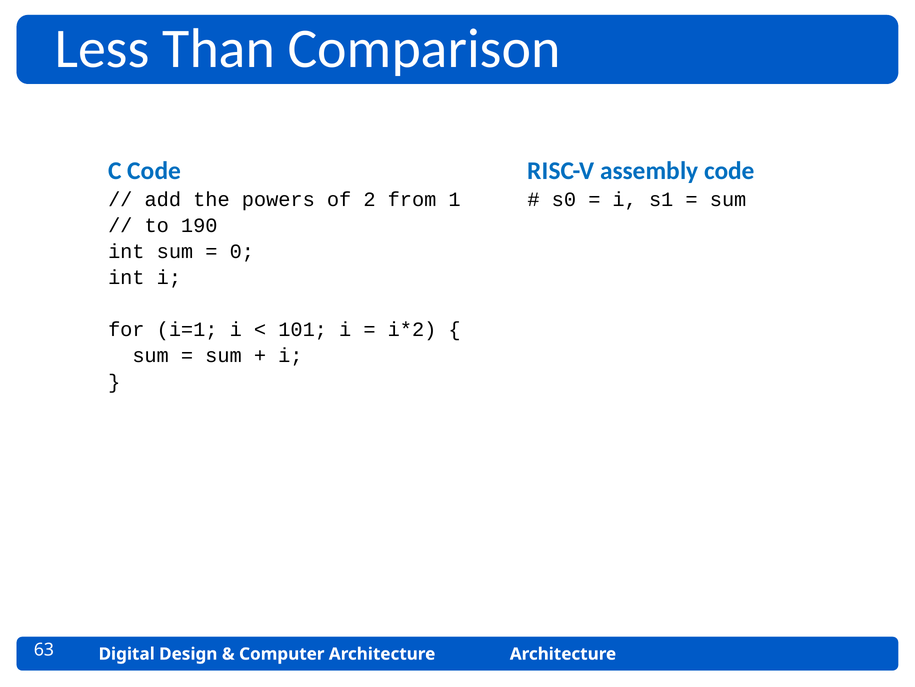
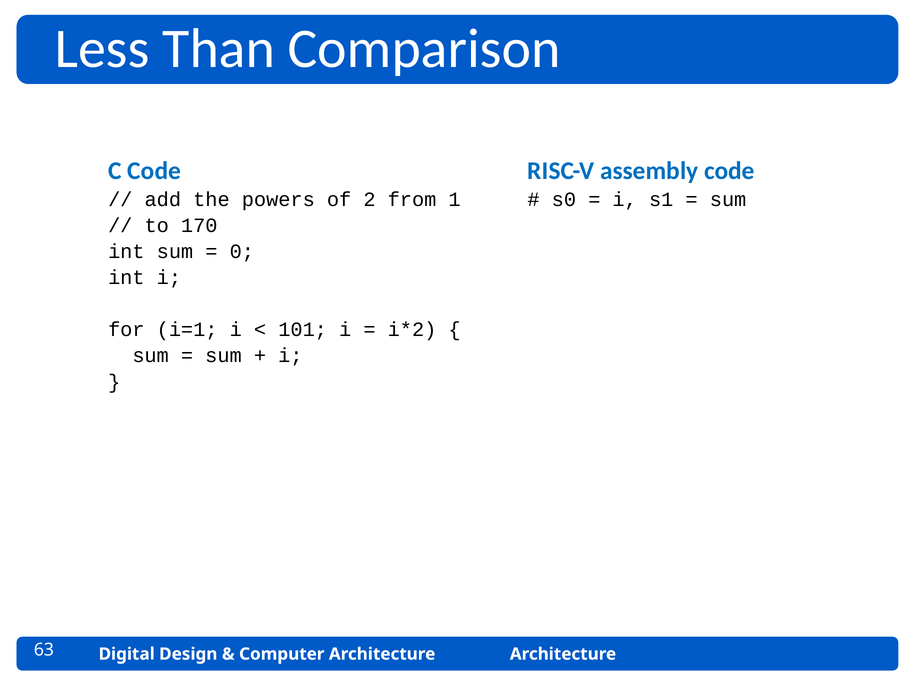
190: 190 -> 170 (199, 225)
